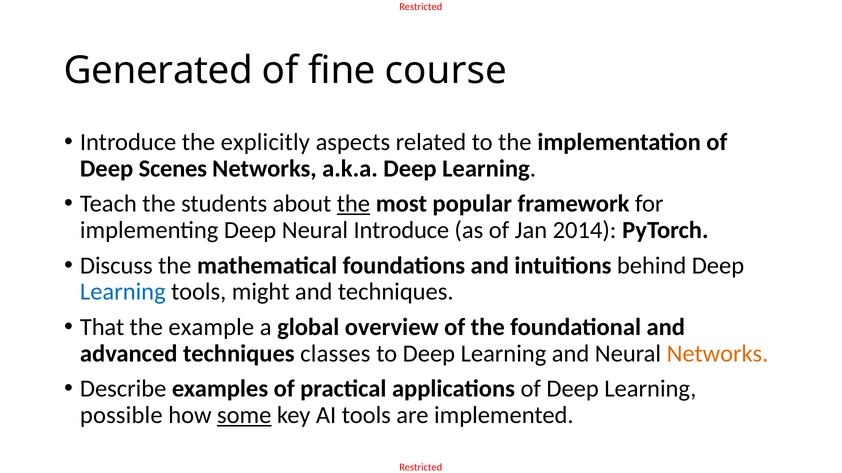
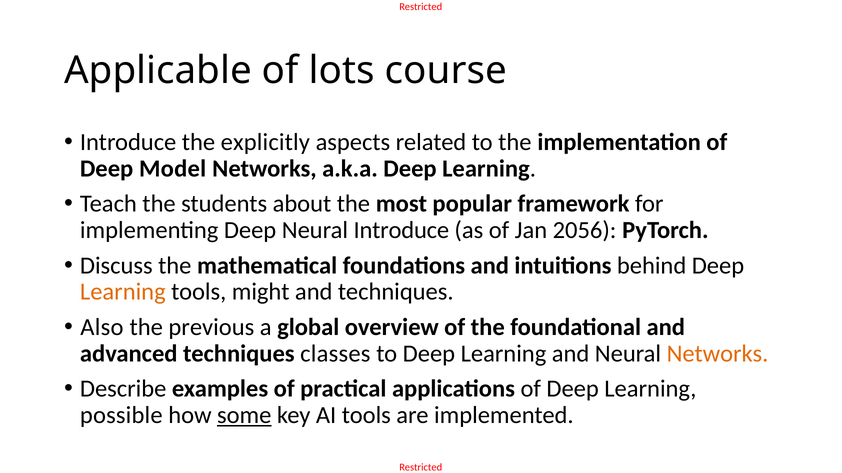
Generated: Generated -> Applicable (158, 71)
fine: fine -> lots (342, 71)
Scenes: Scenes -> Model (173, 169)
the underline: present -> none (353, 204)
2014: 2014 -> 2056 (585, 231)
Learning colour: blue -> orange (123, 292)
That: That -> Also (102, 328)
example: example -> previous (211, 328)
